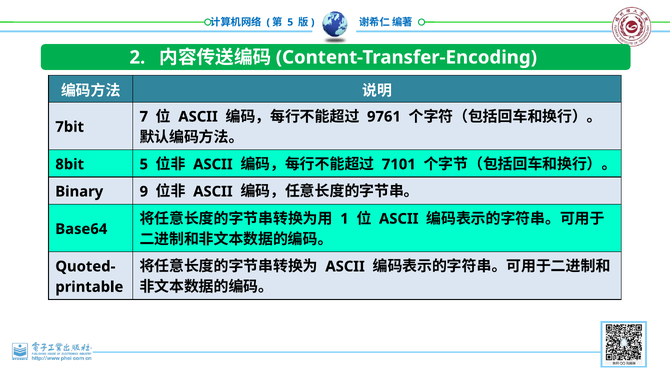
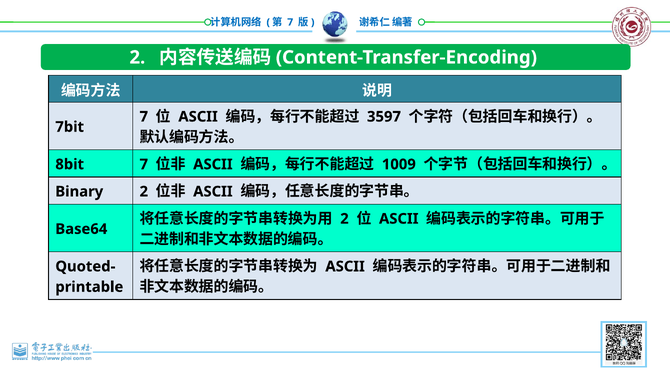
5: 5 -> 7 (290, 22)
9761: 9761 -> 3597 (384, 117)
8bit 5: 5 -> 7 (144, 164)
7101: 7101 -> 1009 (399, 164)
Binary 9: 9 -> 2 (144, 192)
1: 1 -> 2 (344, 219)
